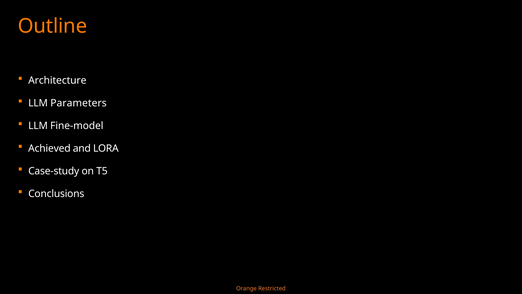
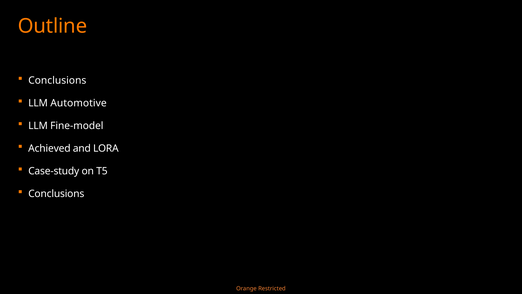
Architecture: Architecture -> Conclusions (57, 80)
Parameters: Parameters -> Automotive (79, 103)
